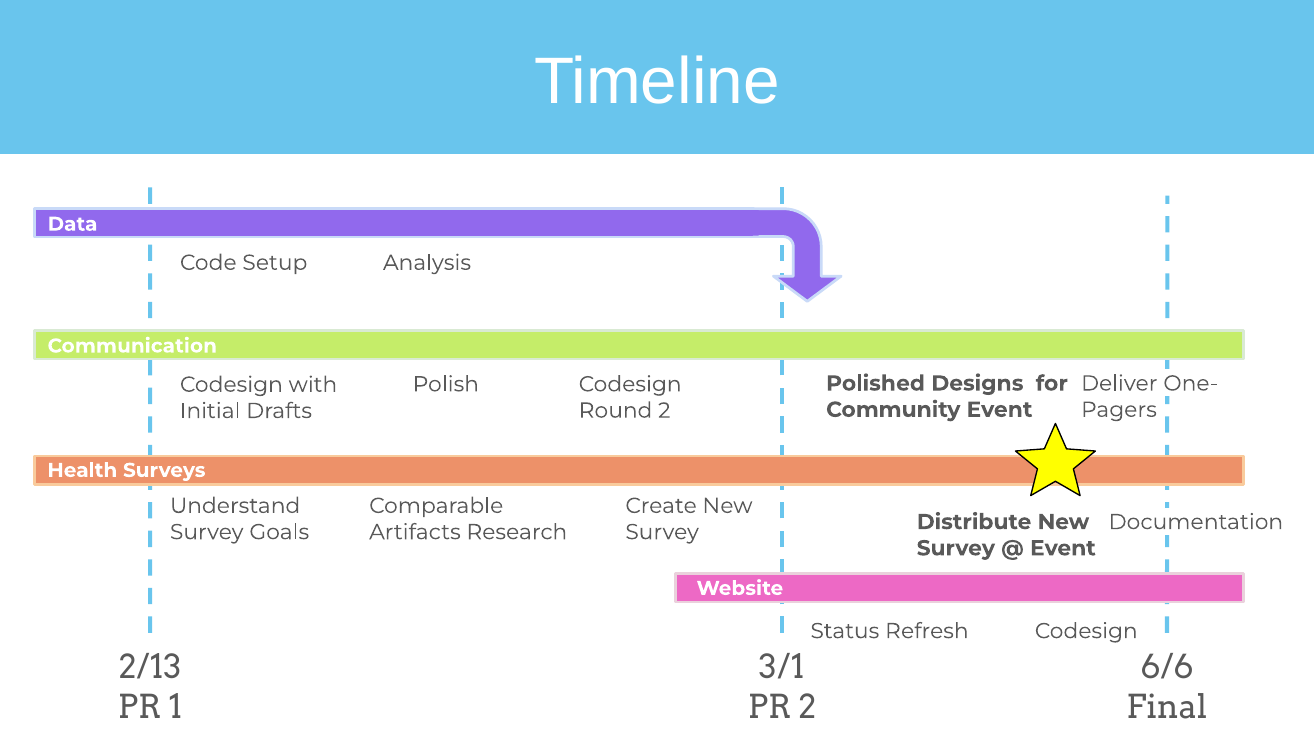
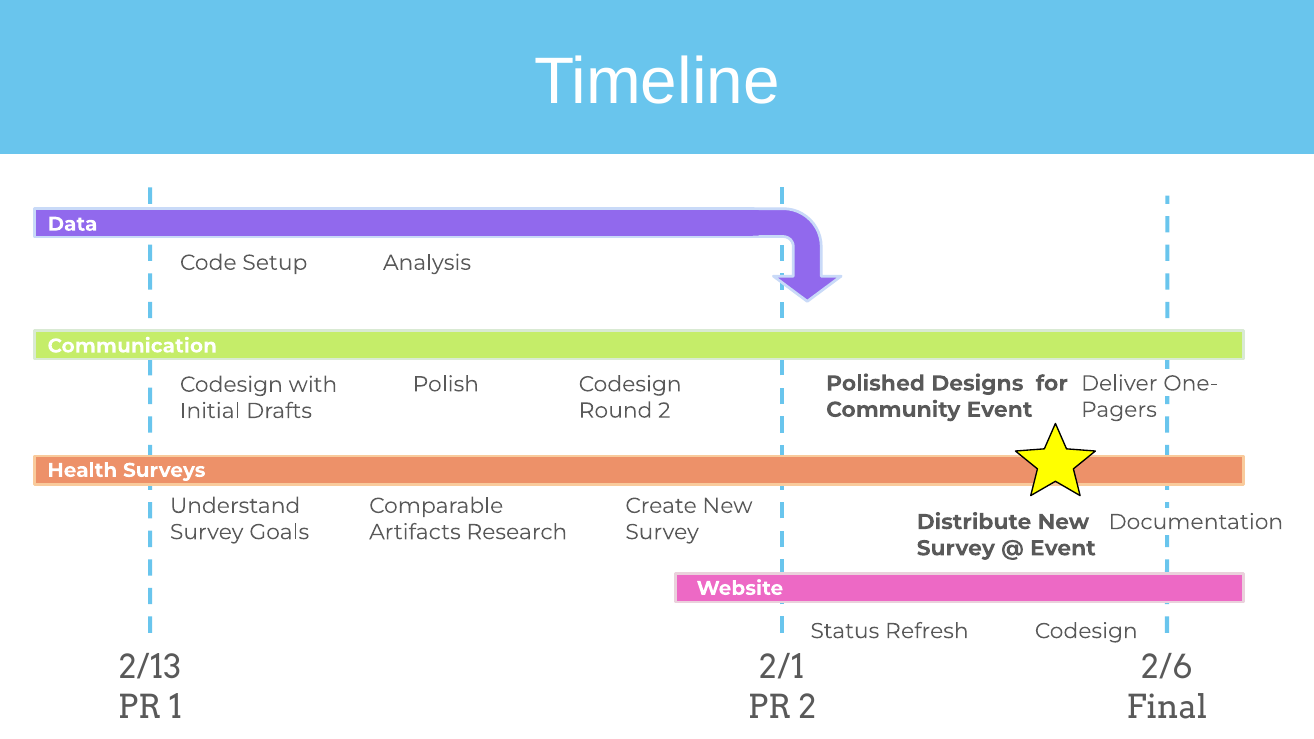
3/1: 3/1 -> 2/1 (782, 668)
6/6: 6/6 -> 2/6 (1167, 668)
